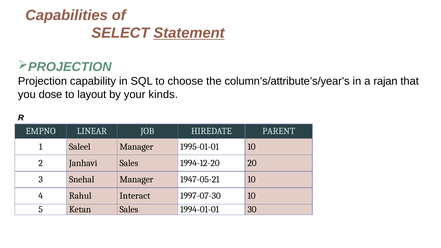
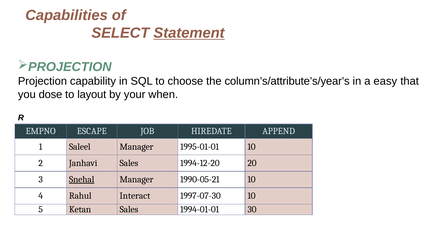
rajan: rajan -> easy (385, 81)
kinds: kinds -> when (163, 94)
LINEAR: LINEAR -> ESCAPE (92, 131)
PARENT: PARENT -> APPEND (279, 131)
Snehal underline: none -> present (82, 179)
1947-05-21: 1947-05-21 -> 1990-05-21 (200, 179)
